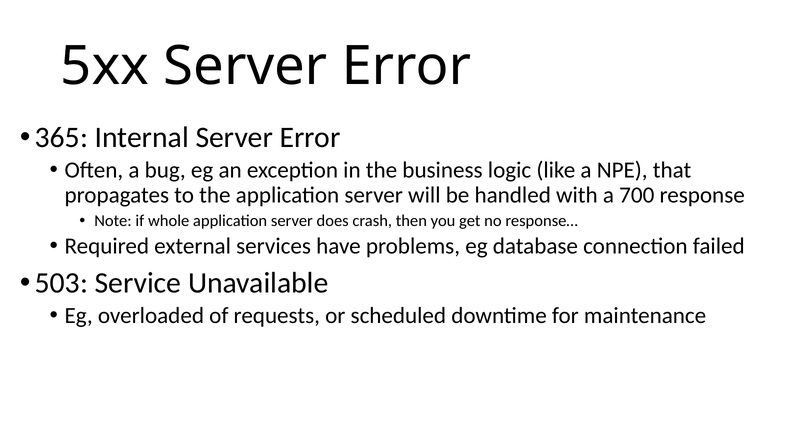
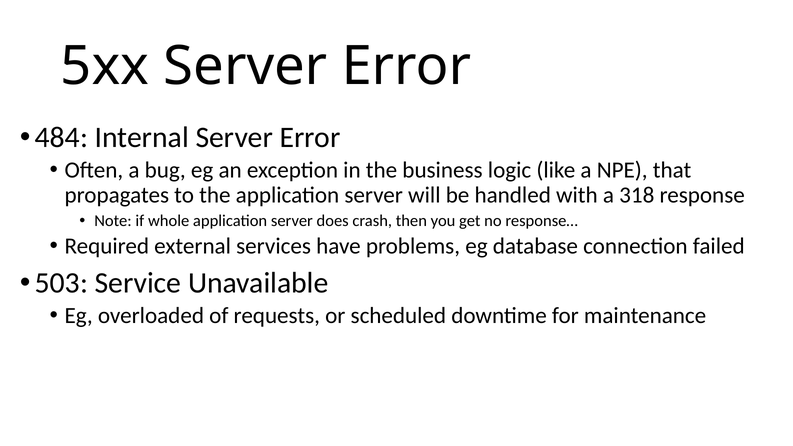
365: 365 -> 484 (61, 138)
700: 700 -> 318 (637, 195)
